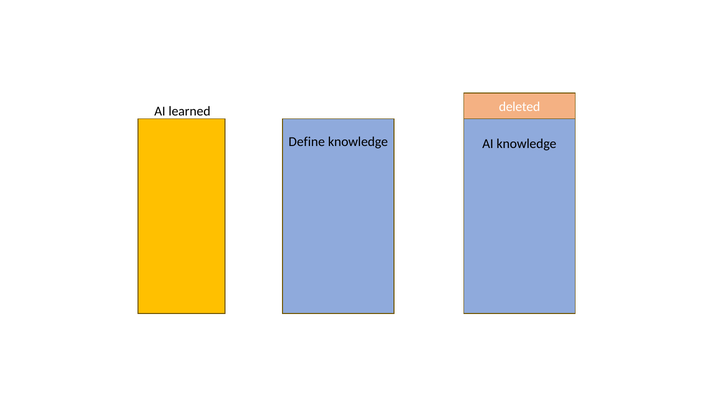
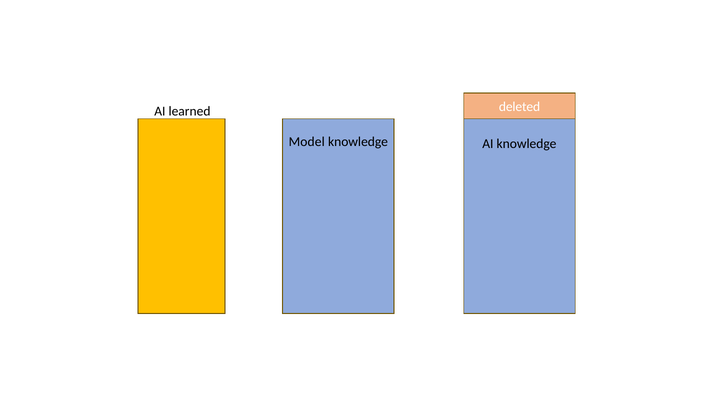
Define: Define -> Model (307, 142)
